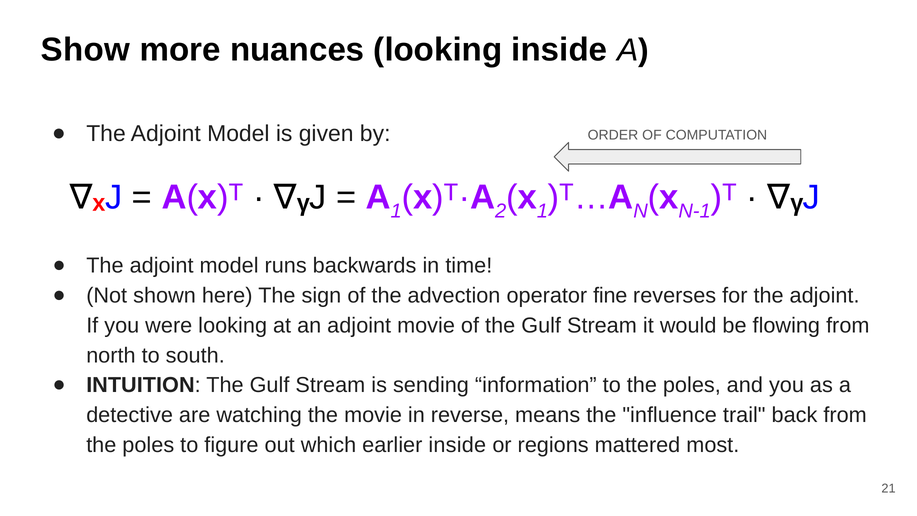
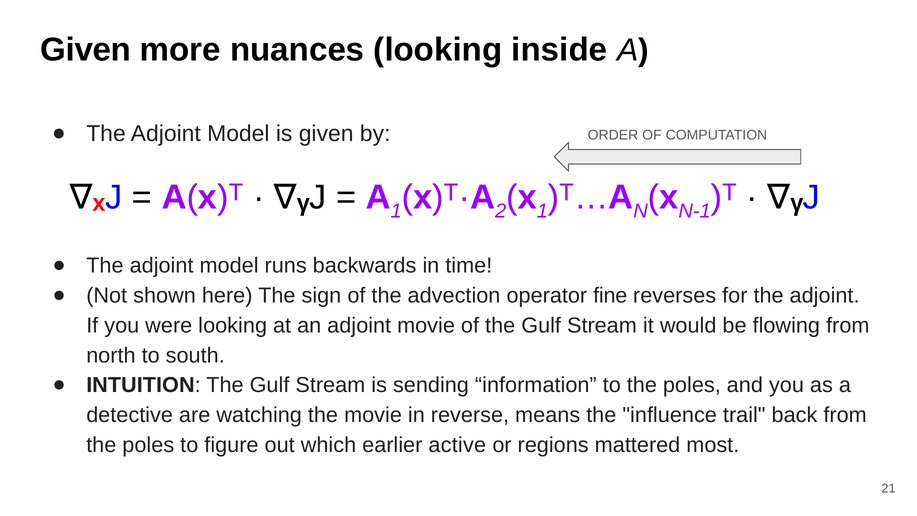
Show: Show -> Given (86, 50)
earlier inside: inside -> active (457, 445)
